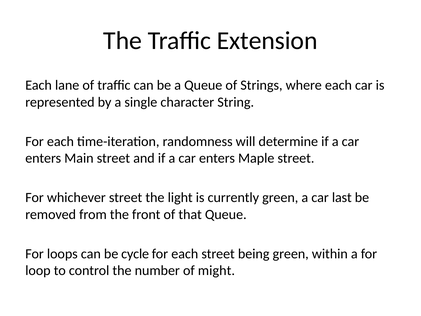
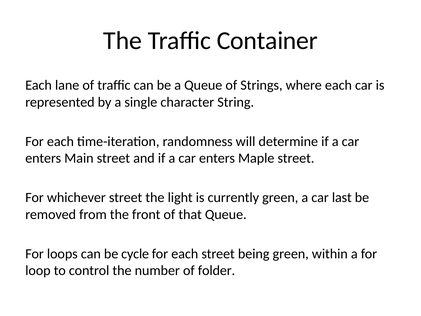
Extension: Extension -> Container (267, 41)
might: might -> folder (217, 270)
